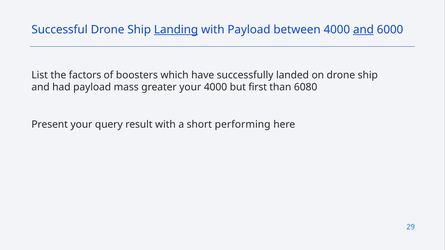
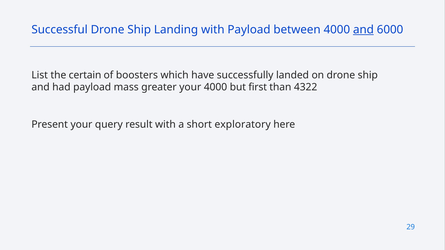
Landing underline: present -> none (176, 30)
factors: factors -> certain (85, 75)
6080: 6080 -> 4322 (306, 87)
performing: performing -> exploratory (243, 125)
